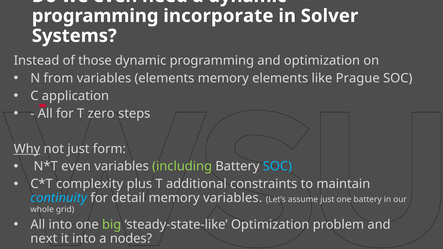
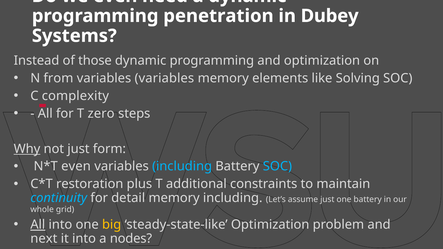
incorporate: incorporate -> penetration (218, 16)
Solver: Solver -> Dubey (330, 16)
variables elements: elements -> variables (164, 78)
Prague: Prague -> Solving (358, 78)
application: application -> complexity (75, 96)
including colour: light green -> light blue (182, 167)
complexity: complexity -> restoration (90, 184)
memory variables: variables -> including (233, 198)
All underline: none -> present (38, 225)
big colour: light green -> yellow (112, 225)
